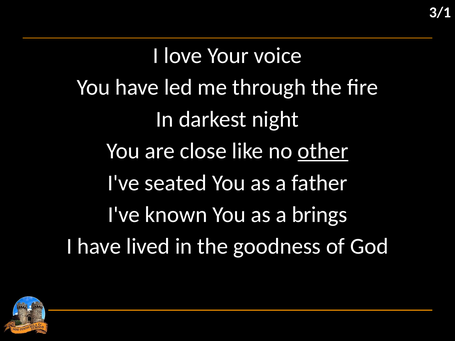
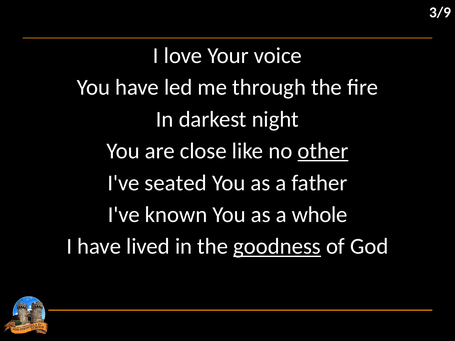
3/1: 3/1 -> 3/9 (440, 12)
brings: brings -> whole (320, 215)
goodness underline: none -> present (277, 247)
